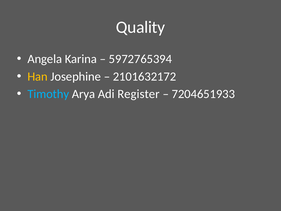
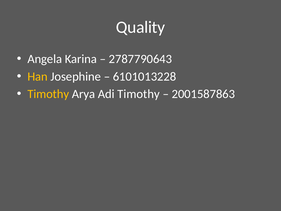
5972765394: 5972765394 -> 2787790643 (140, 59)
2101632172: 2101632172 -> 6101013228 (144, 76)
Timothy colour: light blue -> yellow (48, 94)
Adi Register: Register -> Timothy (139, 94)
7204651933: 7204651933 -> 2001587863 (203, 94)
